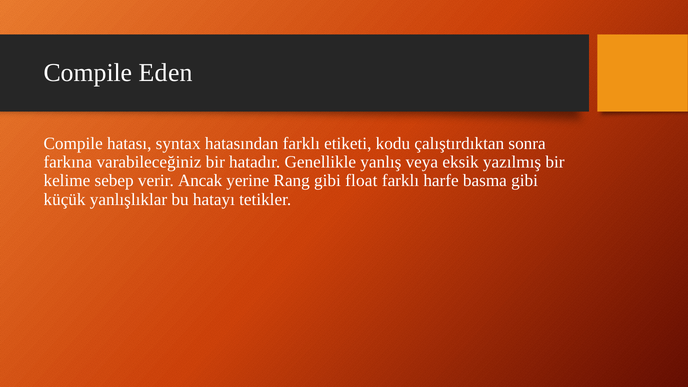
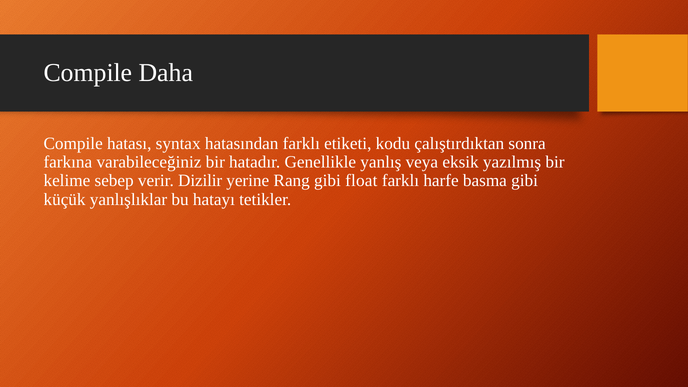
Eden: Eden -> Daha (166, 73)
Ancak: Ancak -> Dizilir (200, 181)
